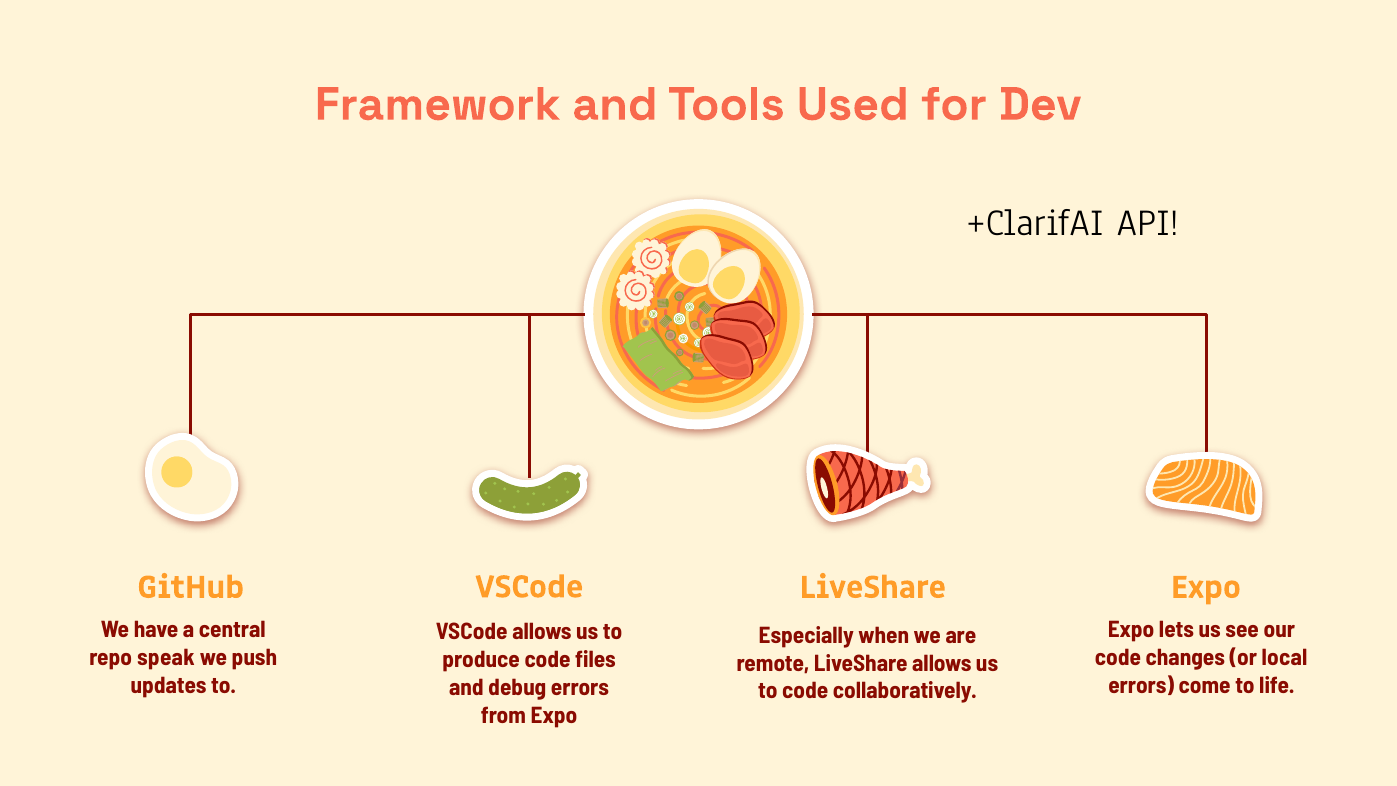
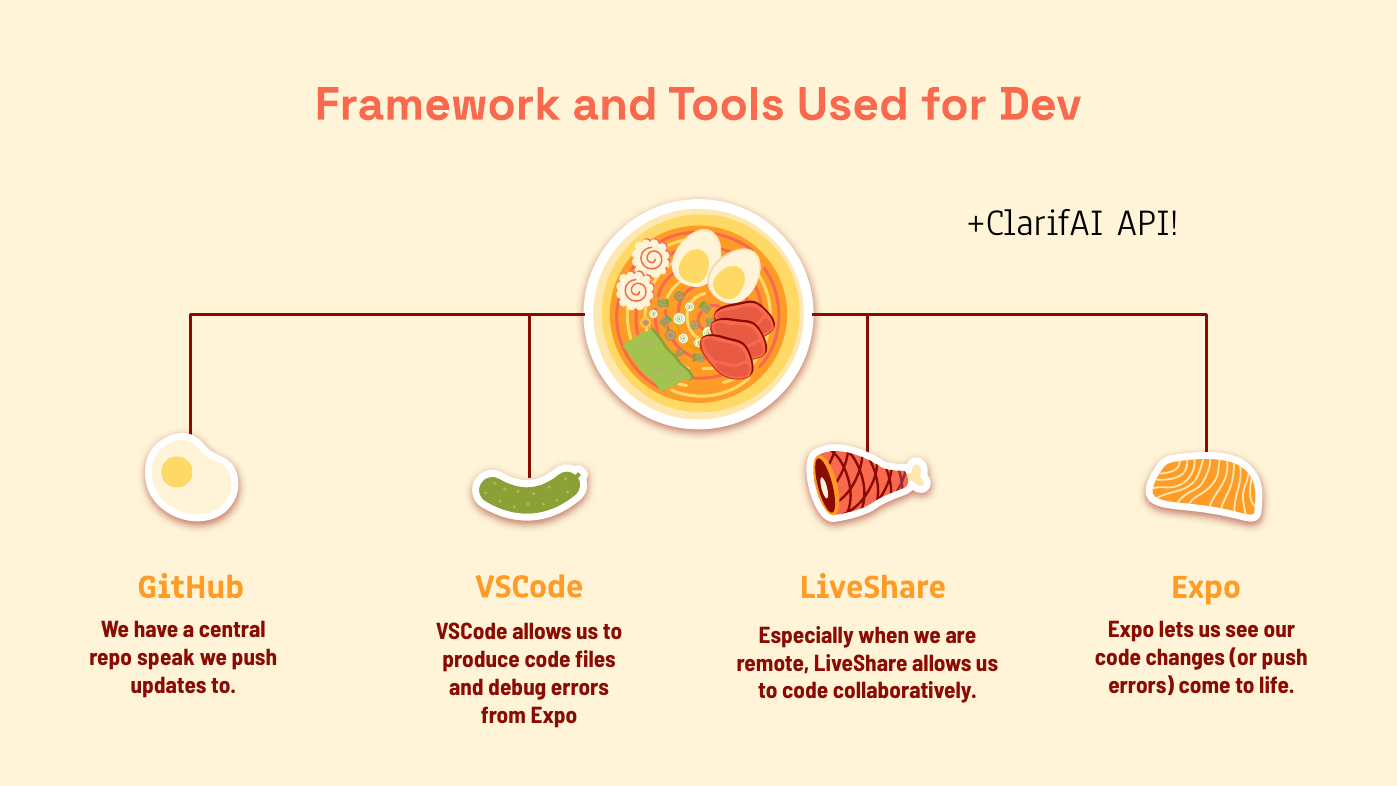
or local: local -> push (1285, 657)
